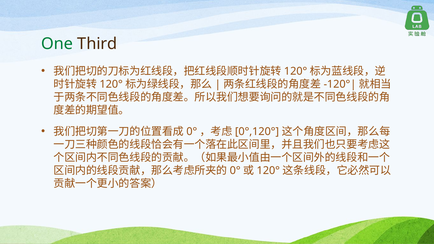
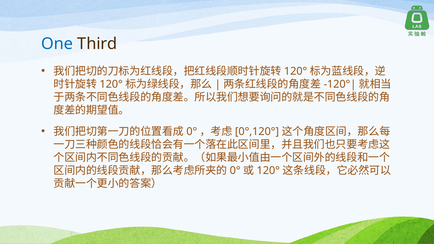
One colour: green -> blue (57, 44)
